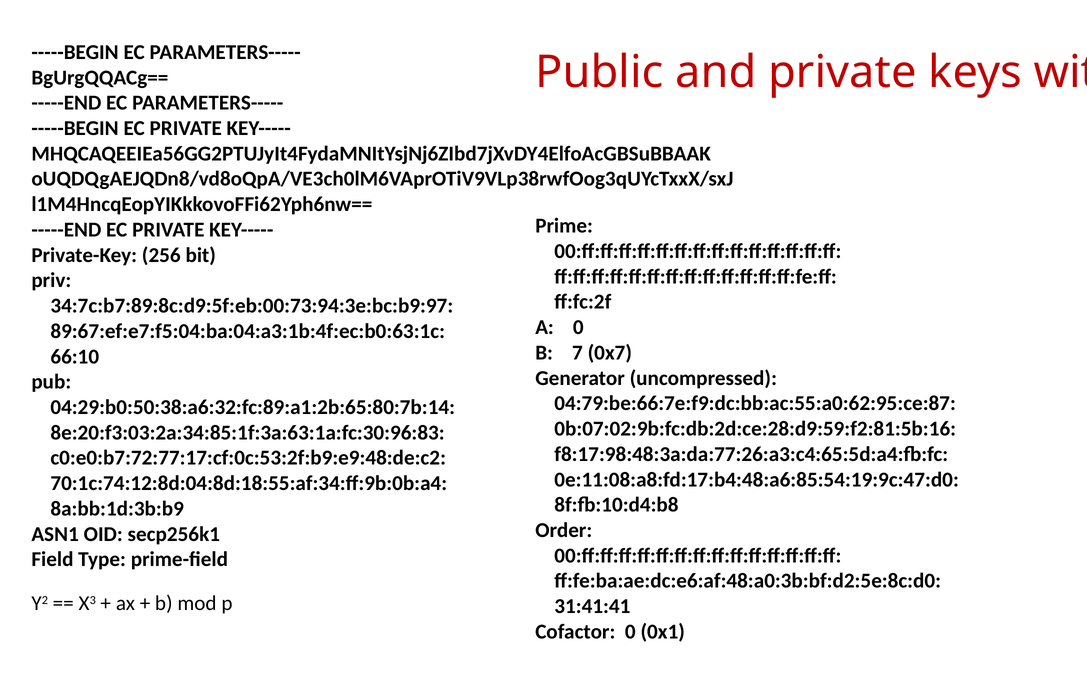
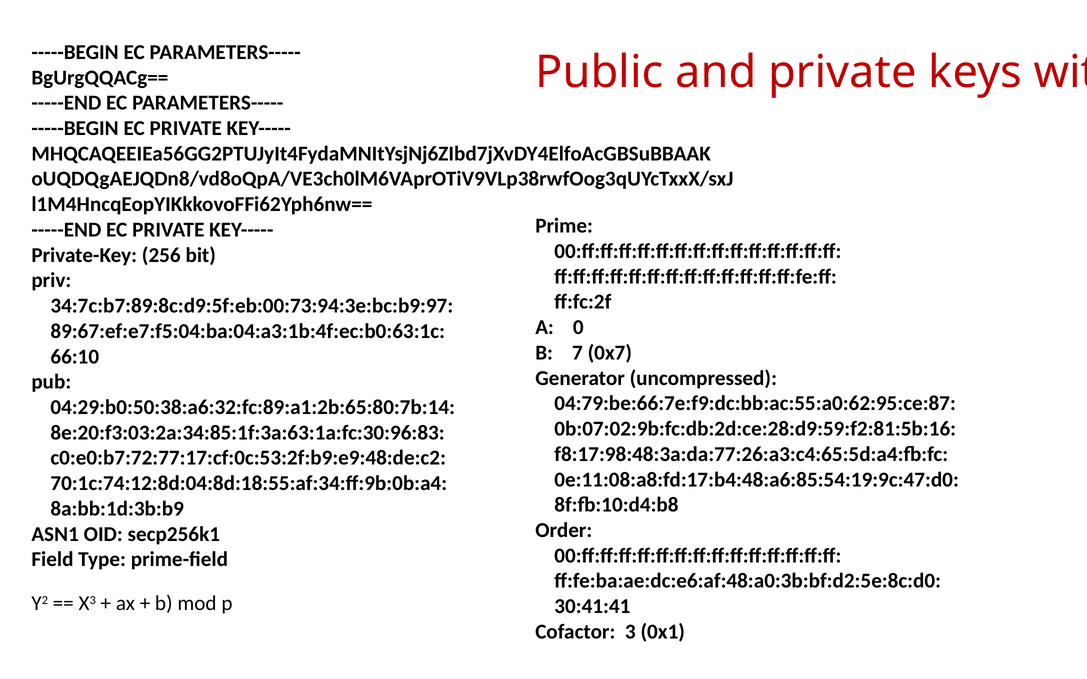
31:41:41: 31:41:41 -> 30:41:41 (592, 607)
Cofactor 0: 0 -> 3 (630, 632)
